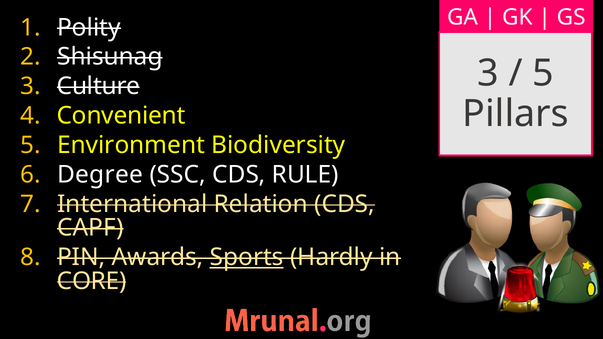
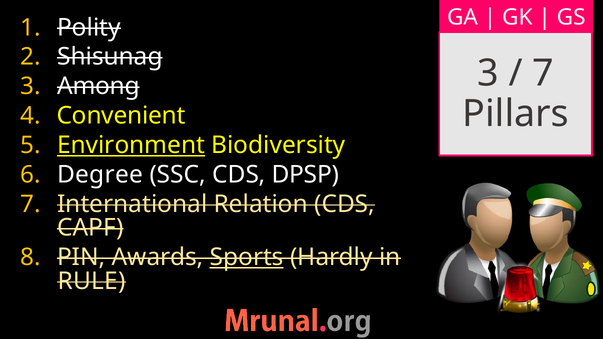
5: 5 -> 7 (543, 73)
Culture: Culture -> Among (99, 86)
Environment underline: none -> present (131, 145)
RULE: RULE -> DPSP (305, 175)
CORE: CORE -> RULE (92, 281)
